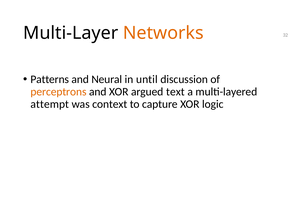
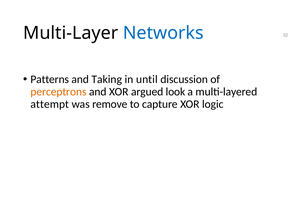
Networks colour: orange -> blue (163, 33)
Neural: Neural -> Taking (107, 79)
text: text -> look (176, 91)
context: context -> remove (110, 104)
